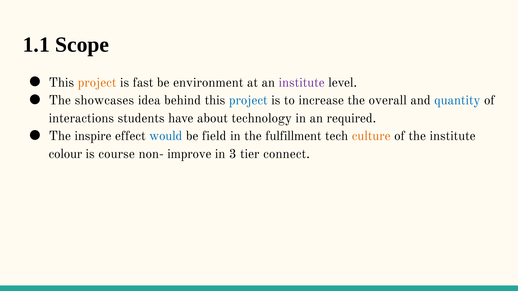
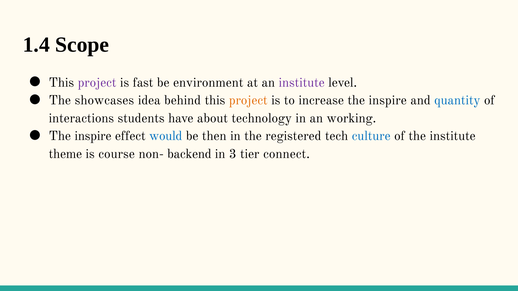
1.1: 1.1 -> 1.4 (36, 45)
project colour: orange -> purple (97, 83)
project colour: blue -> orange (248, 100)
increase the overall: overall -> inspire (388, 100)
required: required -> working (351, 118)
field: field -> then (214, 136)
fulfillment: fulfillment -> registered (293, 136)
culture colour: orange -> blue (371, 136)
colour: colour -> theme (65, 154)
improve: improve -> backend (189, 154)
